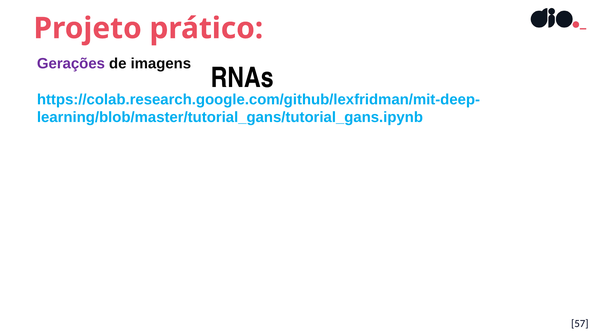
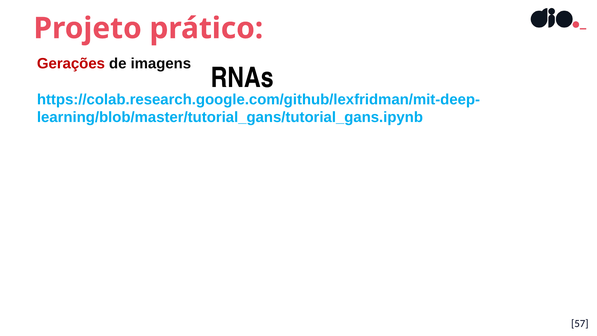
Gerações colour: purple -> red (71, 64)
